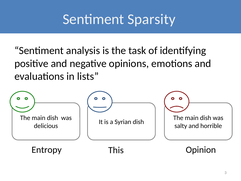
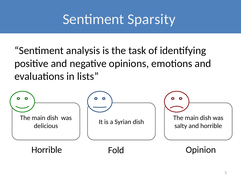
Entropy: Entropy -> Horrible (47, 150)
This: This -> Fold (116, 150)
